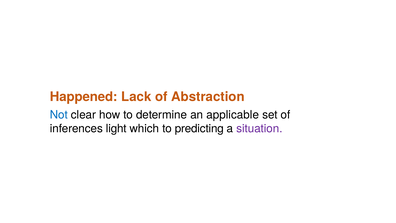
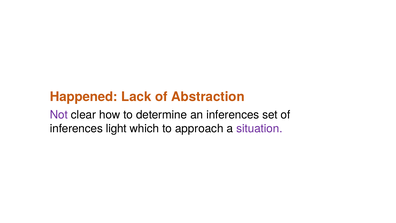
Not colour: blue -> purple (59, 115)
an applicable: applicable -> inferences (233, 115)
predicting: predicting -> approach (199, 128)
